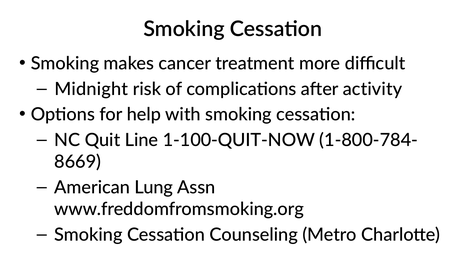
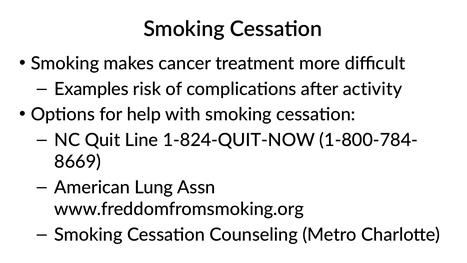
Midnight: Midnight -> Examples (91, 89)
1-100-QUIT-NOW: 1-100-QUIT-NOW -> 1-824-QUIT-NOW (239, 140)
